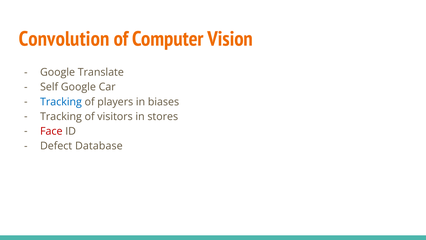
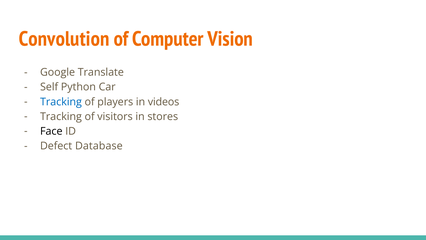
Self Google: Google -> Python (78, 87)
biases: biases -> videos (164, 102)
Face colour: red -> black (51, 131)
